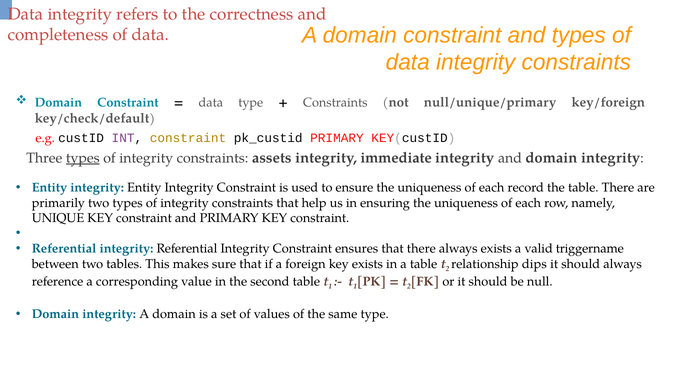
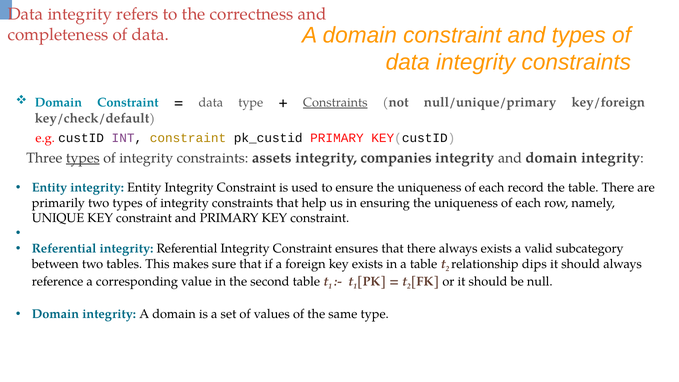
Constraints underline: none -> present (335, 102)
immediate: immediate -> companies (396, 158)
triggername: triggername -> subcategory (590, 249)
